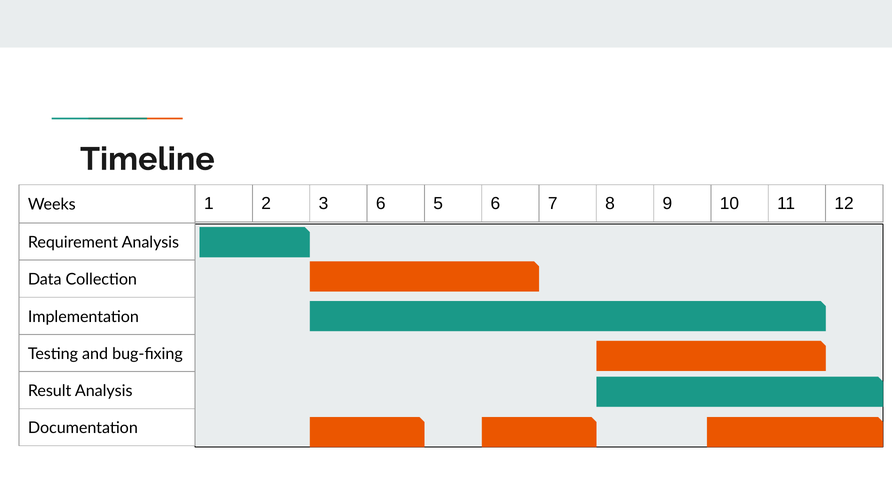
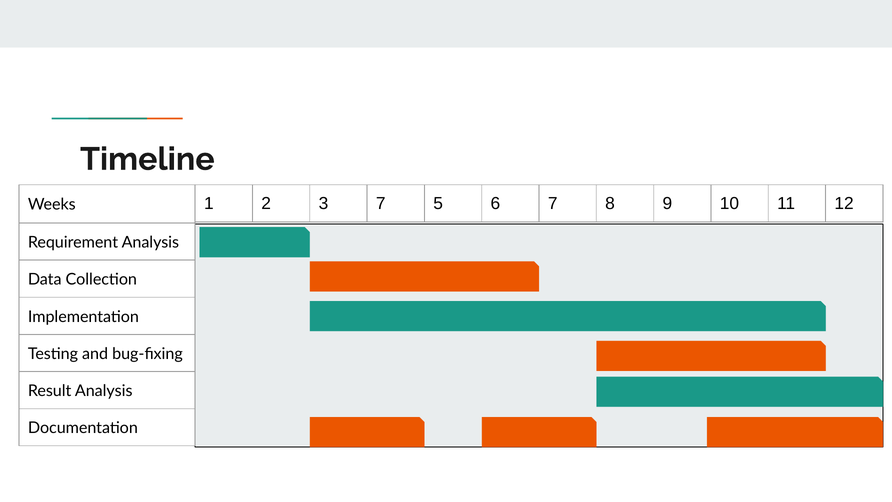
3 6: 6 -> 7 (381, 204)
